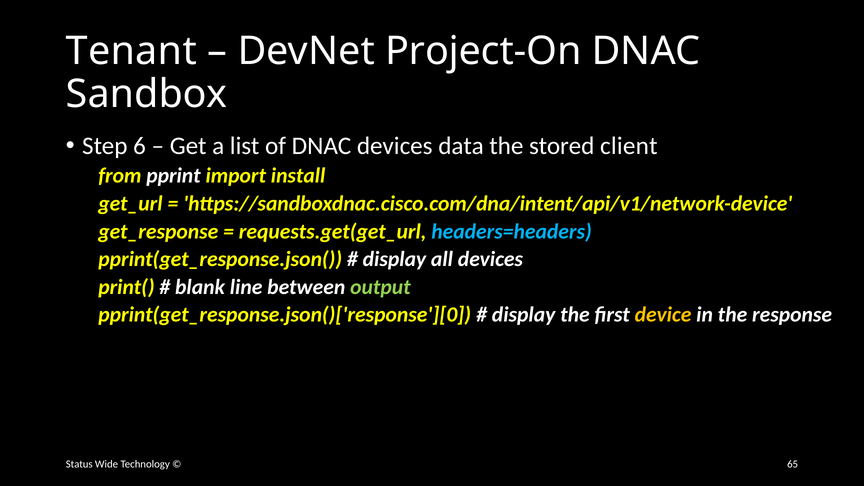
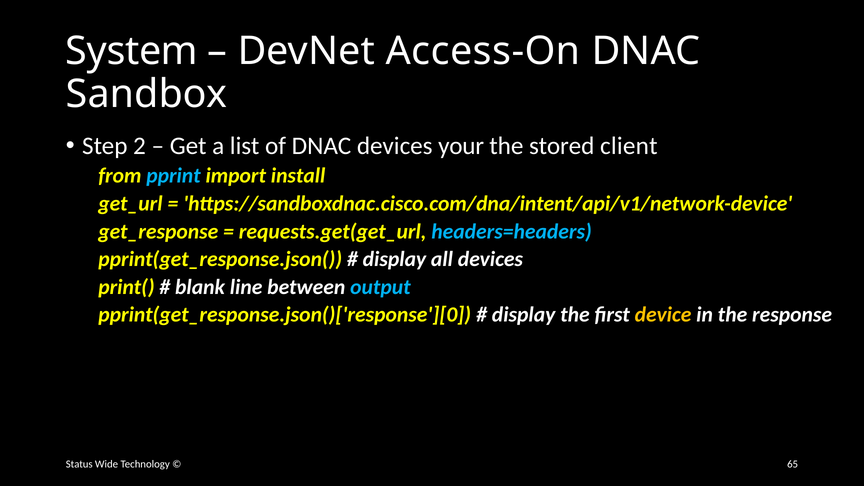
Tenant: Tenant -> System (132, 51)
Project-On: Project-On -> Access-On (483, 51)
6: 6 -> 2 (139, 146)
data: data -> your (461, 146)
pprint colour: white -> light blue (173, 176)
output colour: light green -> light blue (380, 287)
